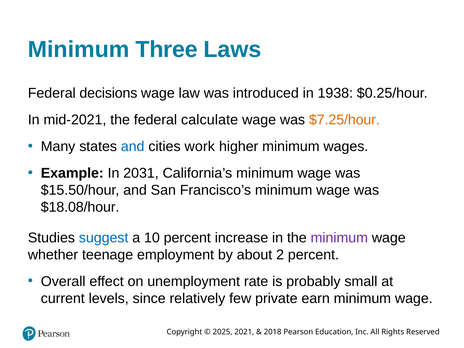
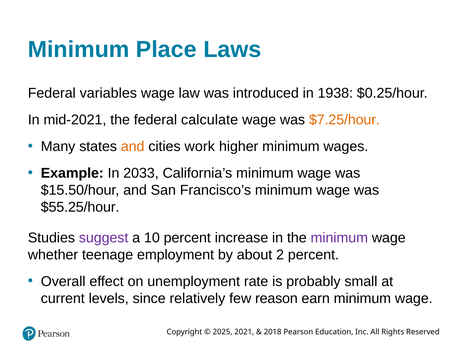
Three: Three -> Place (166, 50)
decisions: decisions -> variables (108, 93)
and colour: blue -> orange (133, 146)
2031: 2031 -> 2033 (141, 173)
$18.08/hour: $18.08/hour -> $55.25/hour (80, 207)
suggest colour: blue -> purple (104, 238)
private: private -> reason (276, 298)
